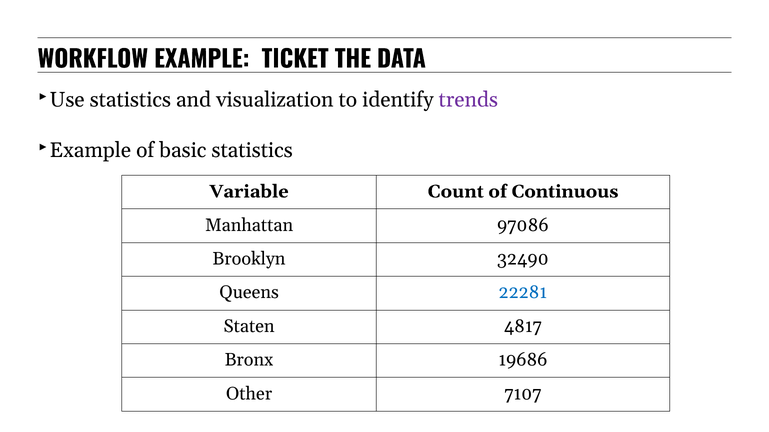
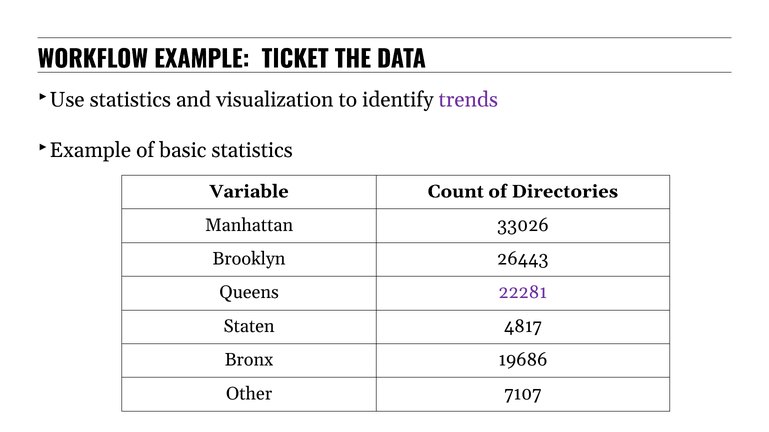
Continuous: Continuous -> Directories (565, 191)
97086: 97086 -> 33026 (523, 225)
32490: 32490 -> 26443 (523, 259)
22281 colour: blue -> purple (523, 292)
